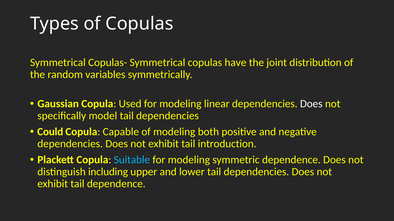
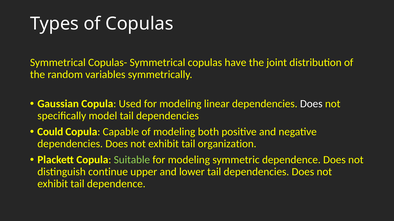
introduction: introduction -> organization (227, 144)
Suitable colour: light blue -> light green (132, 160)
including: including -> continue (108, 172)
